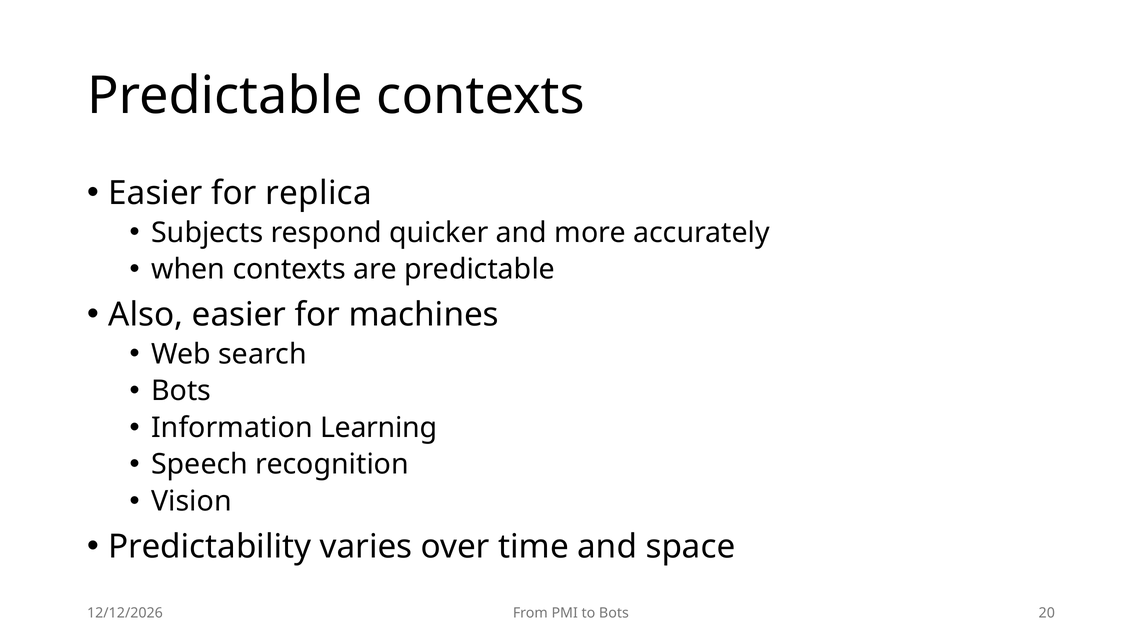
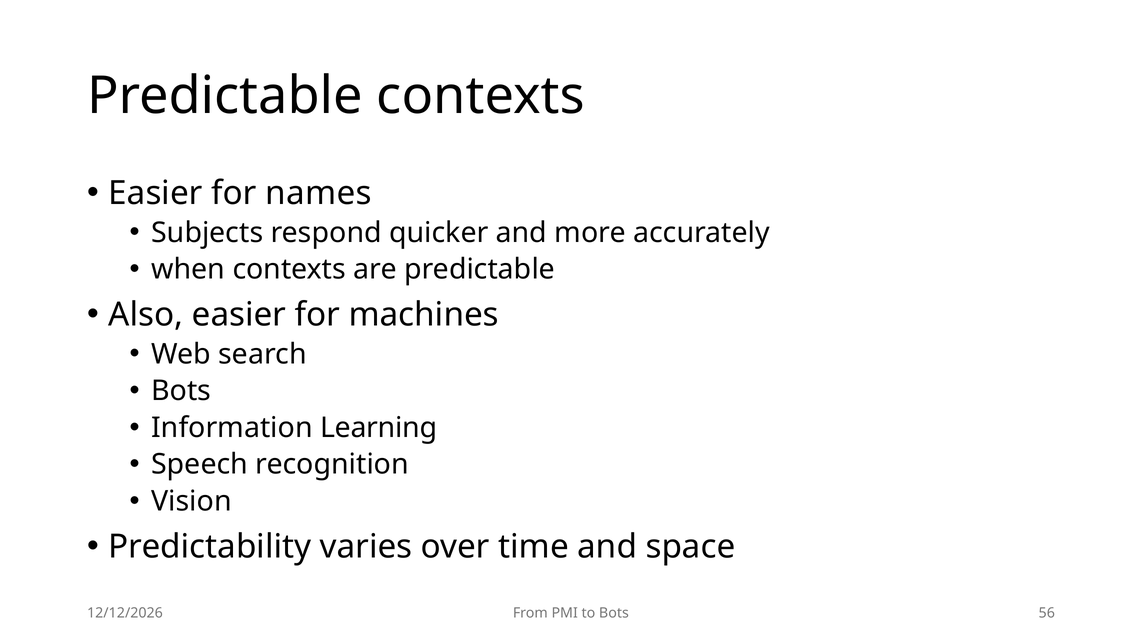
replica: replica -> names (318, 193)
20: 20 -> 56 (1047, 612)
